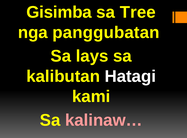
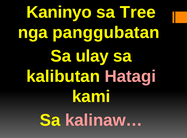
Gisimba: Gisimba -> Kaninyo (59, 12)
lays: lays -> ulay (92, 56)
Hatagi colour: white -> pink (130, 76)
